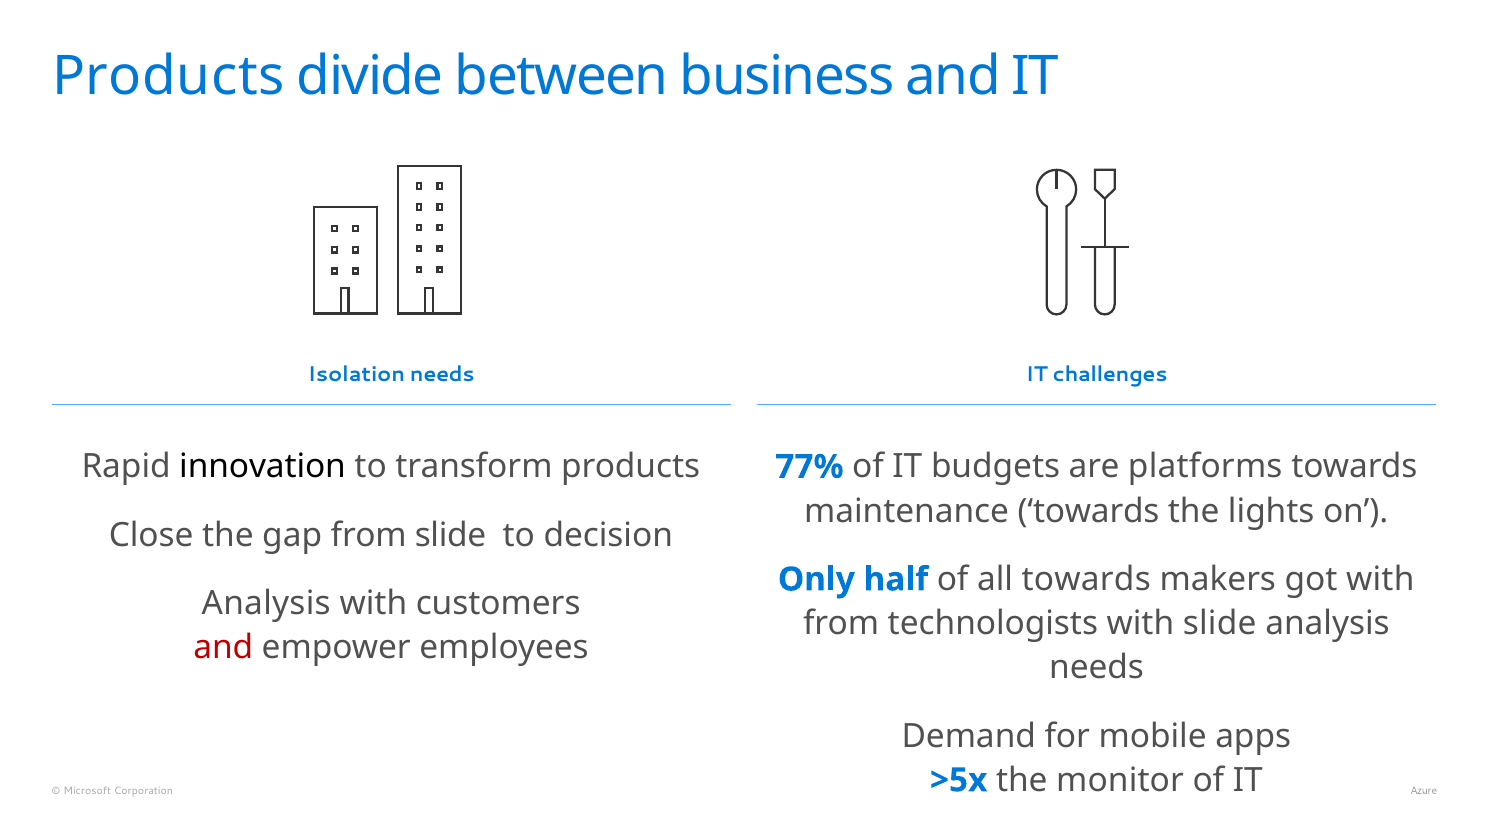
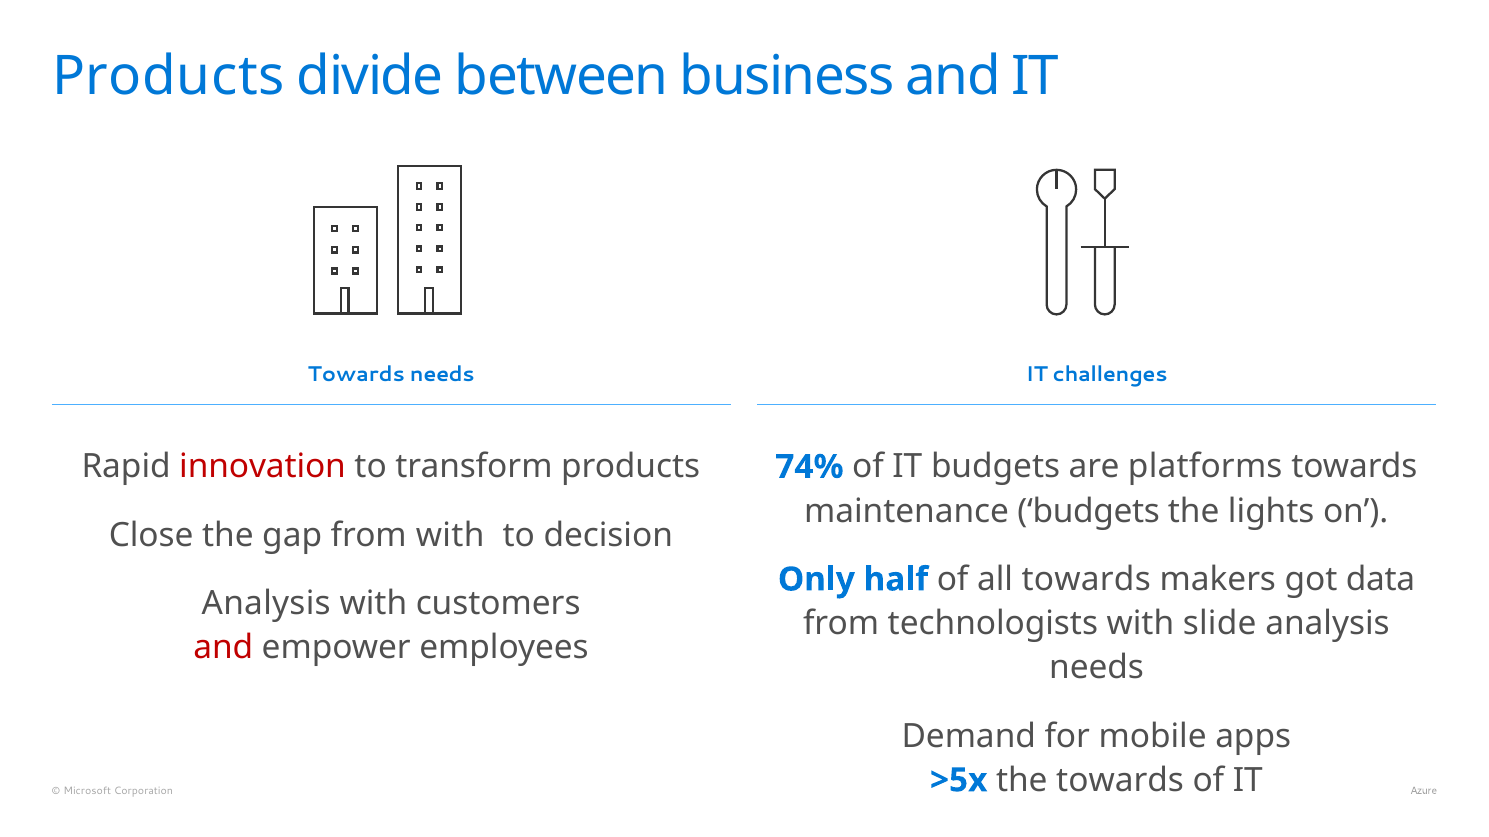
Isolation: Isolation -> Towards (356, 375)
innovation colour: black -> red (263, 467)
77%: 77% -> 74% (809, 467)
maintenance towards: towards -> budgets (1089, 511)
from slide: slide -> with (450, 536)
got with: with -> data (1381, 580)
the monitor: monitor -> towards (1120, 781)
